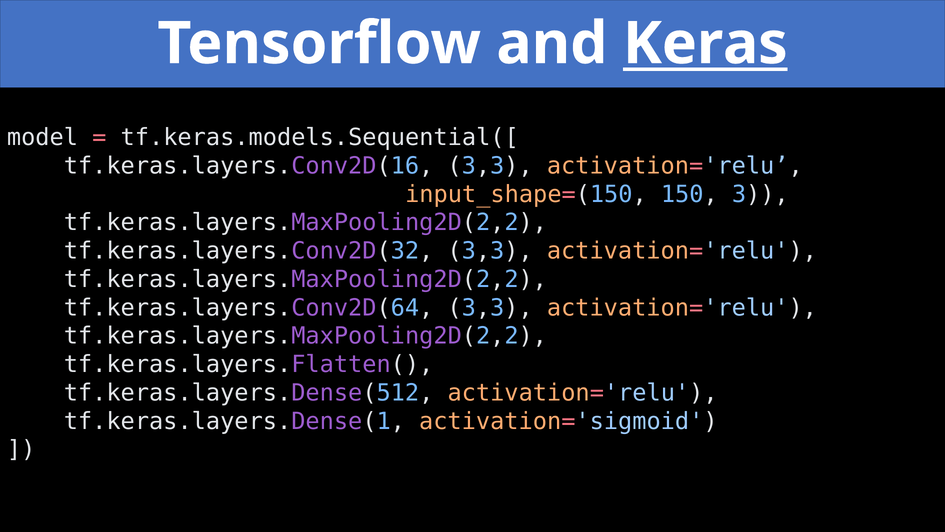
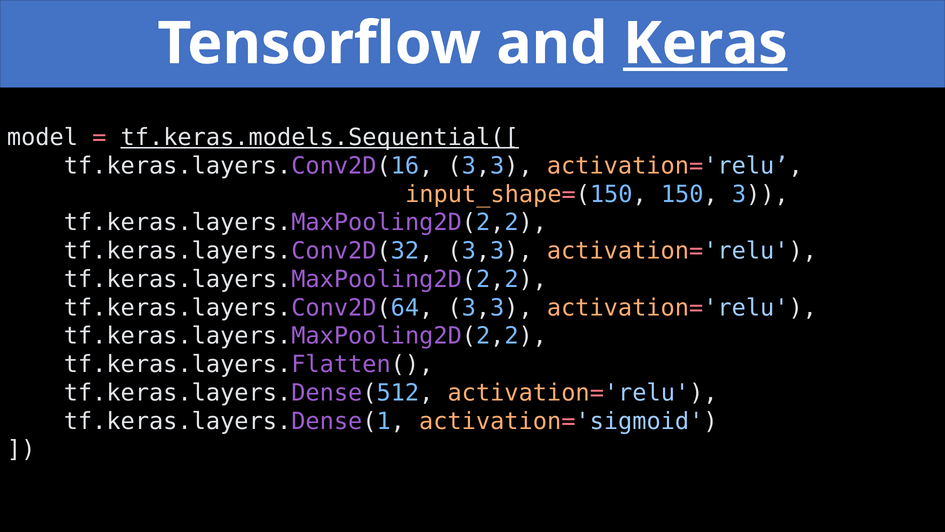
tf.keras.models.Sequential([ underline: none -> present (320, 137)
